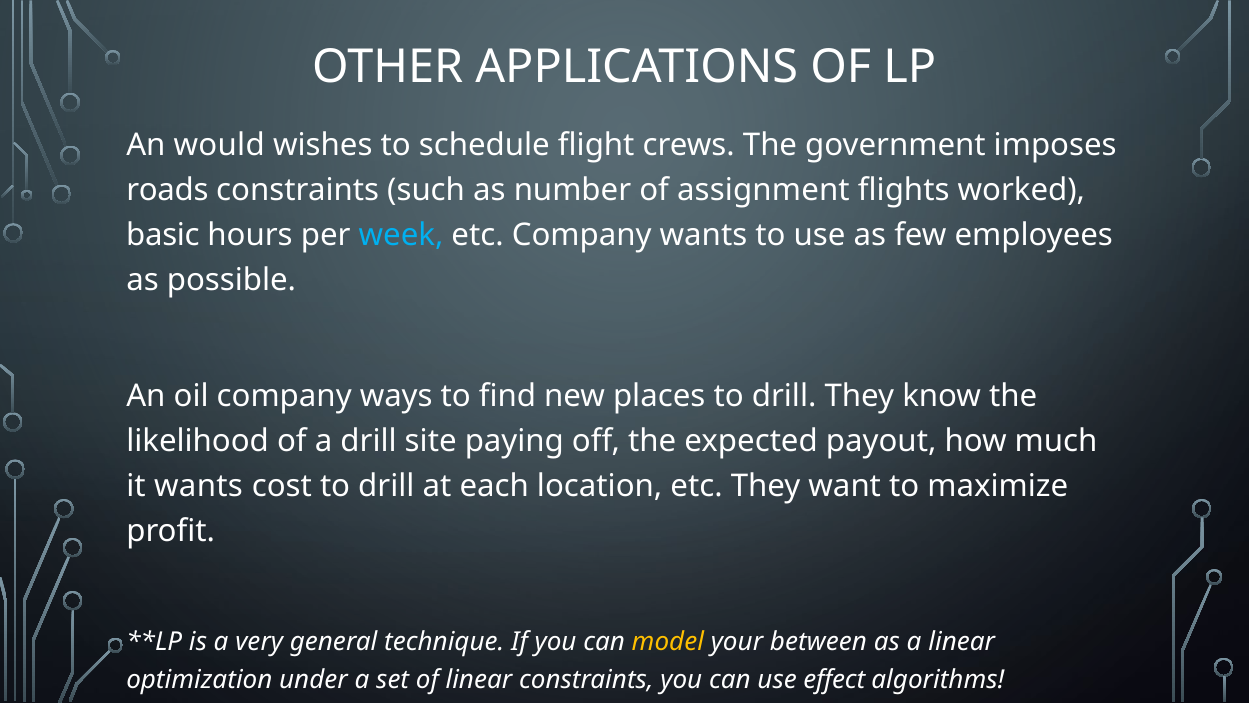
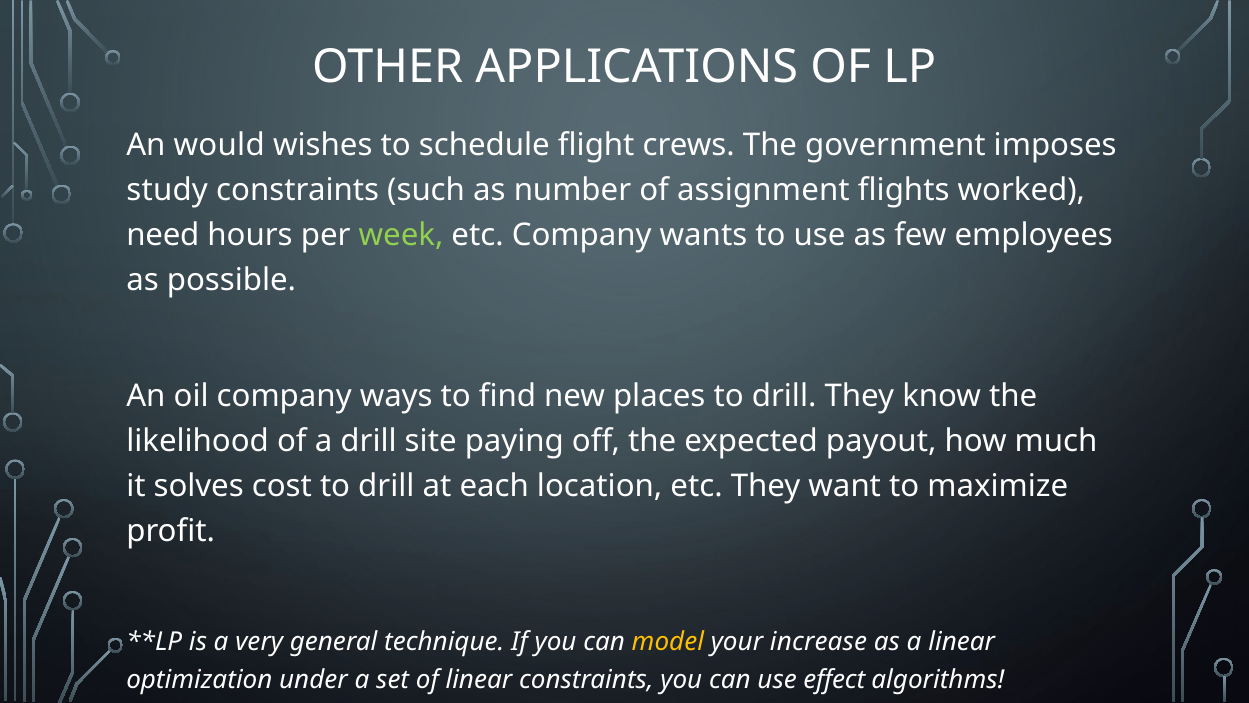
roads: roads -> study (167, 190)
basic: basic -> need (163, 235)
week colour: light blue -> light green (401, 235)
it wants: wants -> solves (199, 485)
between: between -> increase (818, 642)
